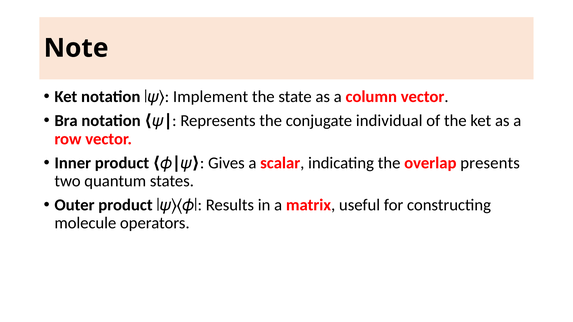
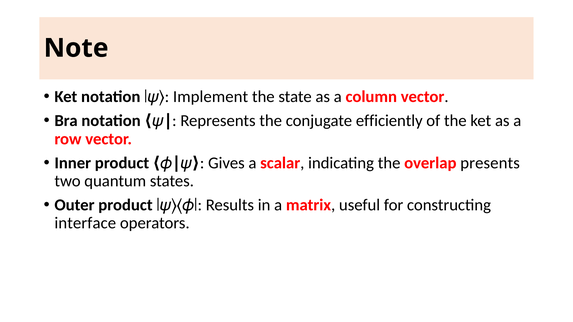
individual: individual -> efficiently (389, 121)
molecule: molecule -> interface (85, 223)
